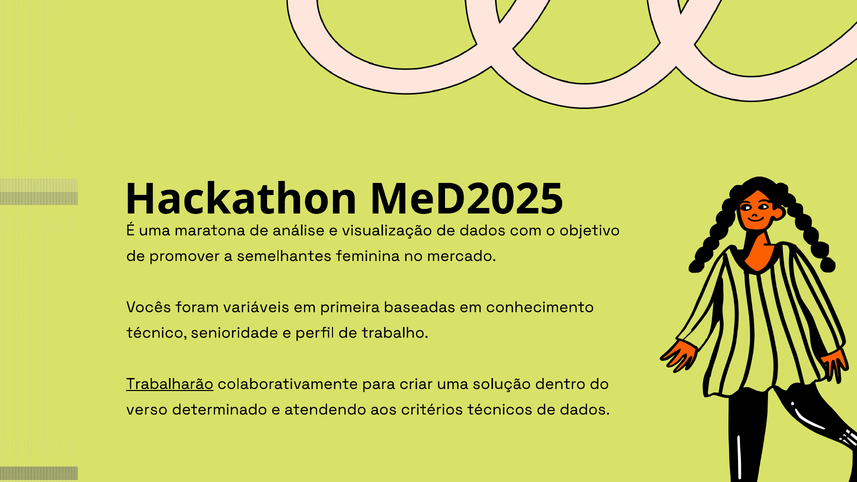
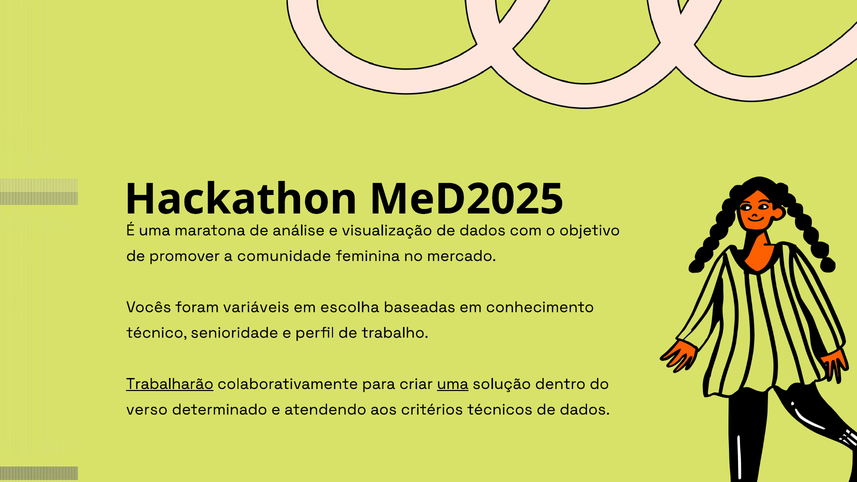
semelhantes: semelhantes -> comunidade (284, 256)
primeira: primeira -> escolha (350, 307)
uma underline: none -> present (453, 384)
